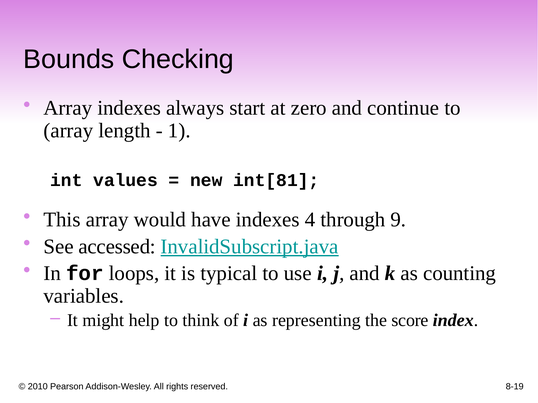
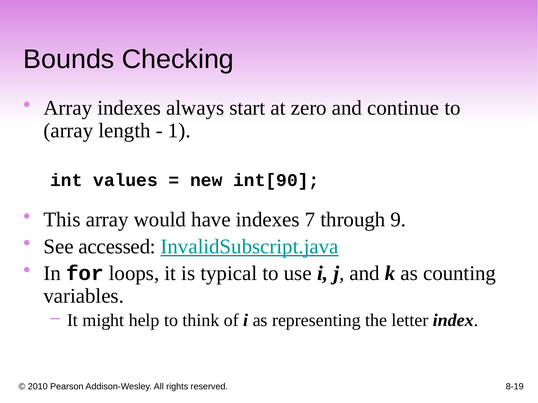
int[81: int[81 -> int[90 (276, 180)
4: 4 -> 7 (310, 220)
score: score -> letter (410, 321)
